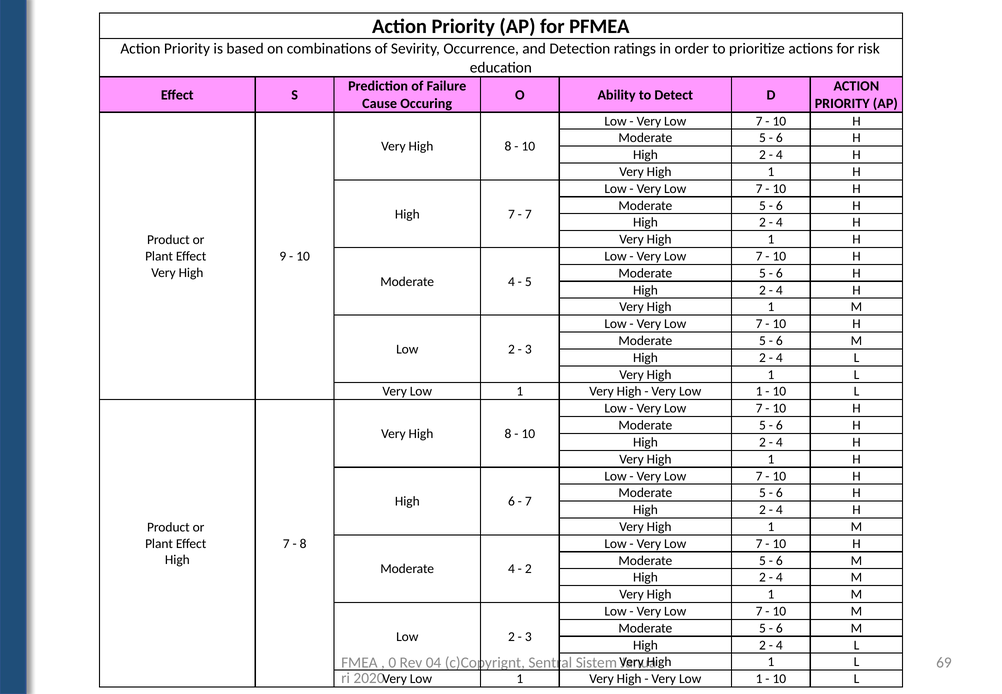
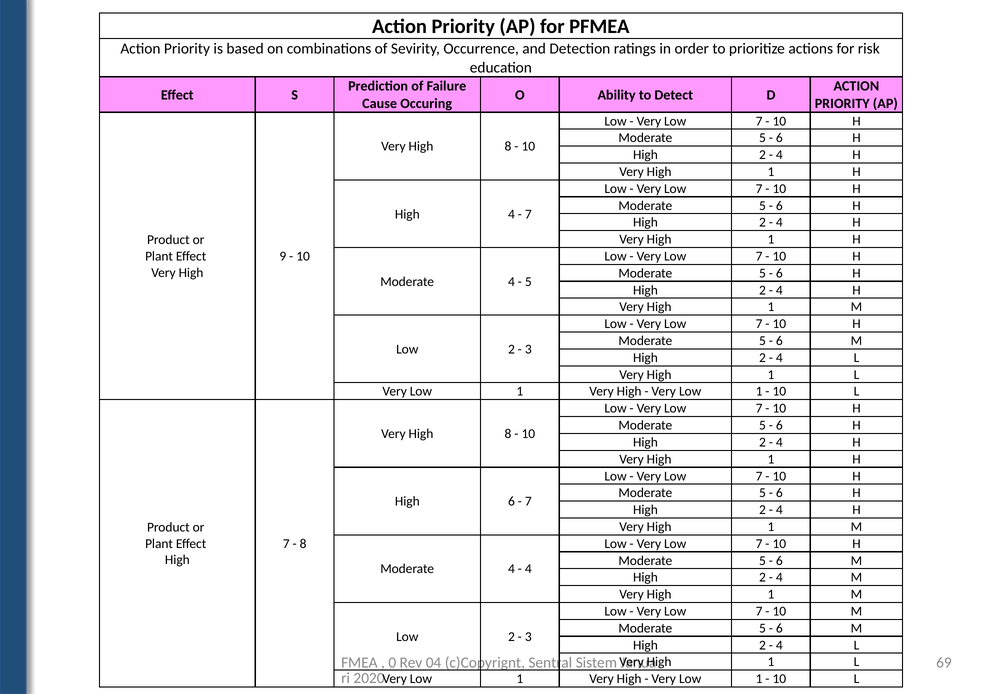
7: 7 -> 4 (511, 214)
2: 2 -> 4 (528, 569)
